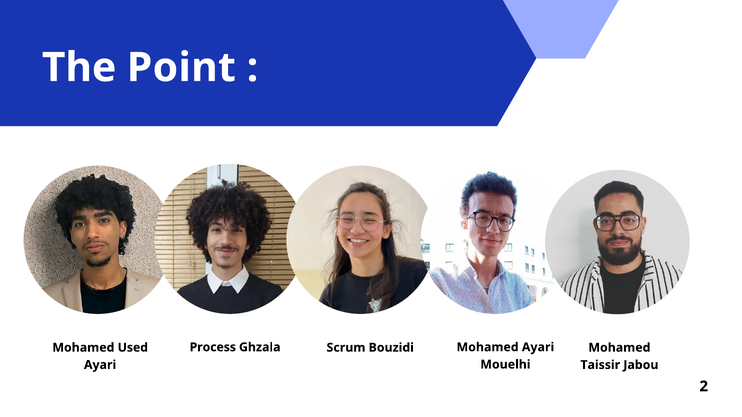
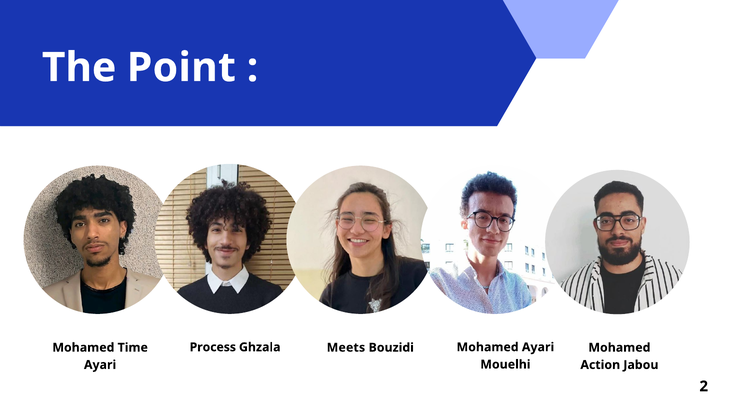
Used: Used -> Time (133, 348)
Scrum: Scrum -> Meets (346, 348)
Taissir: Taissir -> Action (600, 365)
